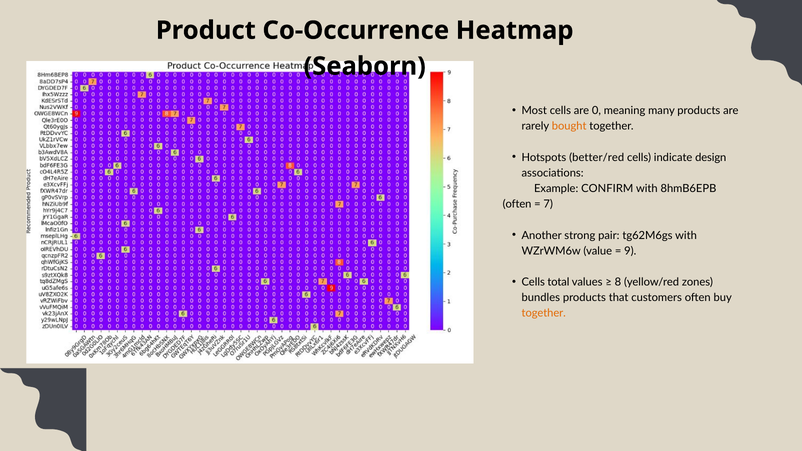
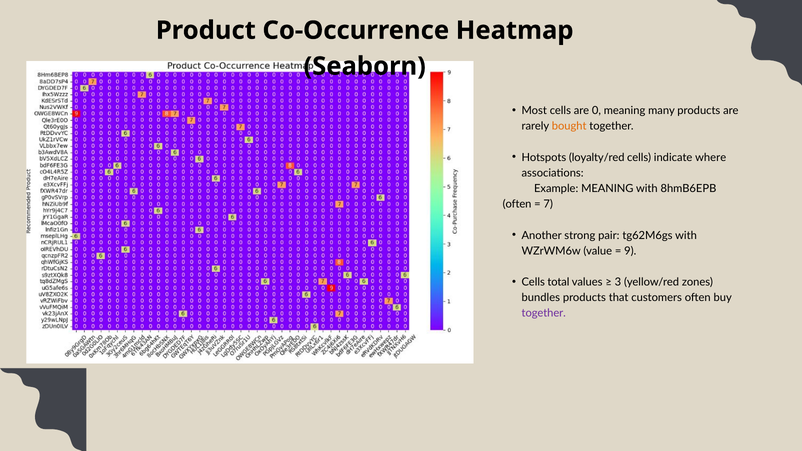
better/red: better/red -> loyalty/red (597, 157)
design: design -> where (711, 157)
Example CONFIRM: CONFIRM -> MEANING (607, 189)
8: 8 -> 3 (618, 282)
together colour: orange -> purple (544, 313)
